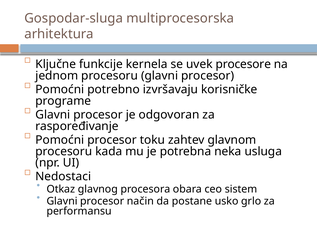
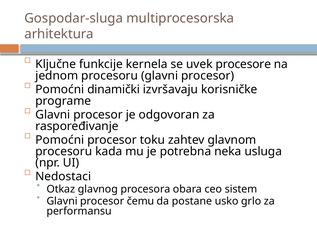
potrebno: potrebno -> dinamički (114, 90)
način: način -> čemu (140, 202)
